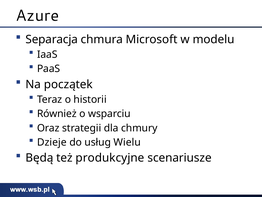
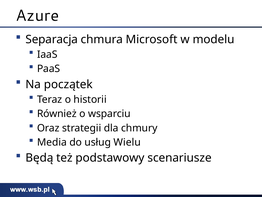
Dzieje: Dzieje -> Media (52, 142)
produkcyjne: produkcyjne -> podstawowy (110, 158)
